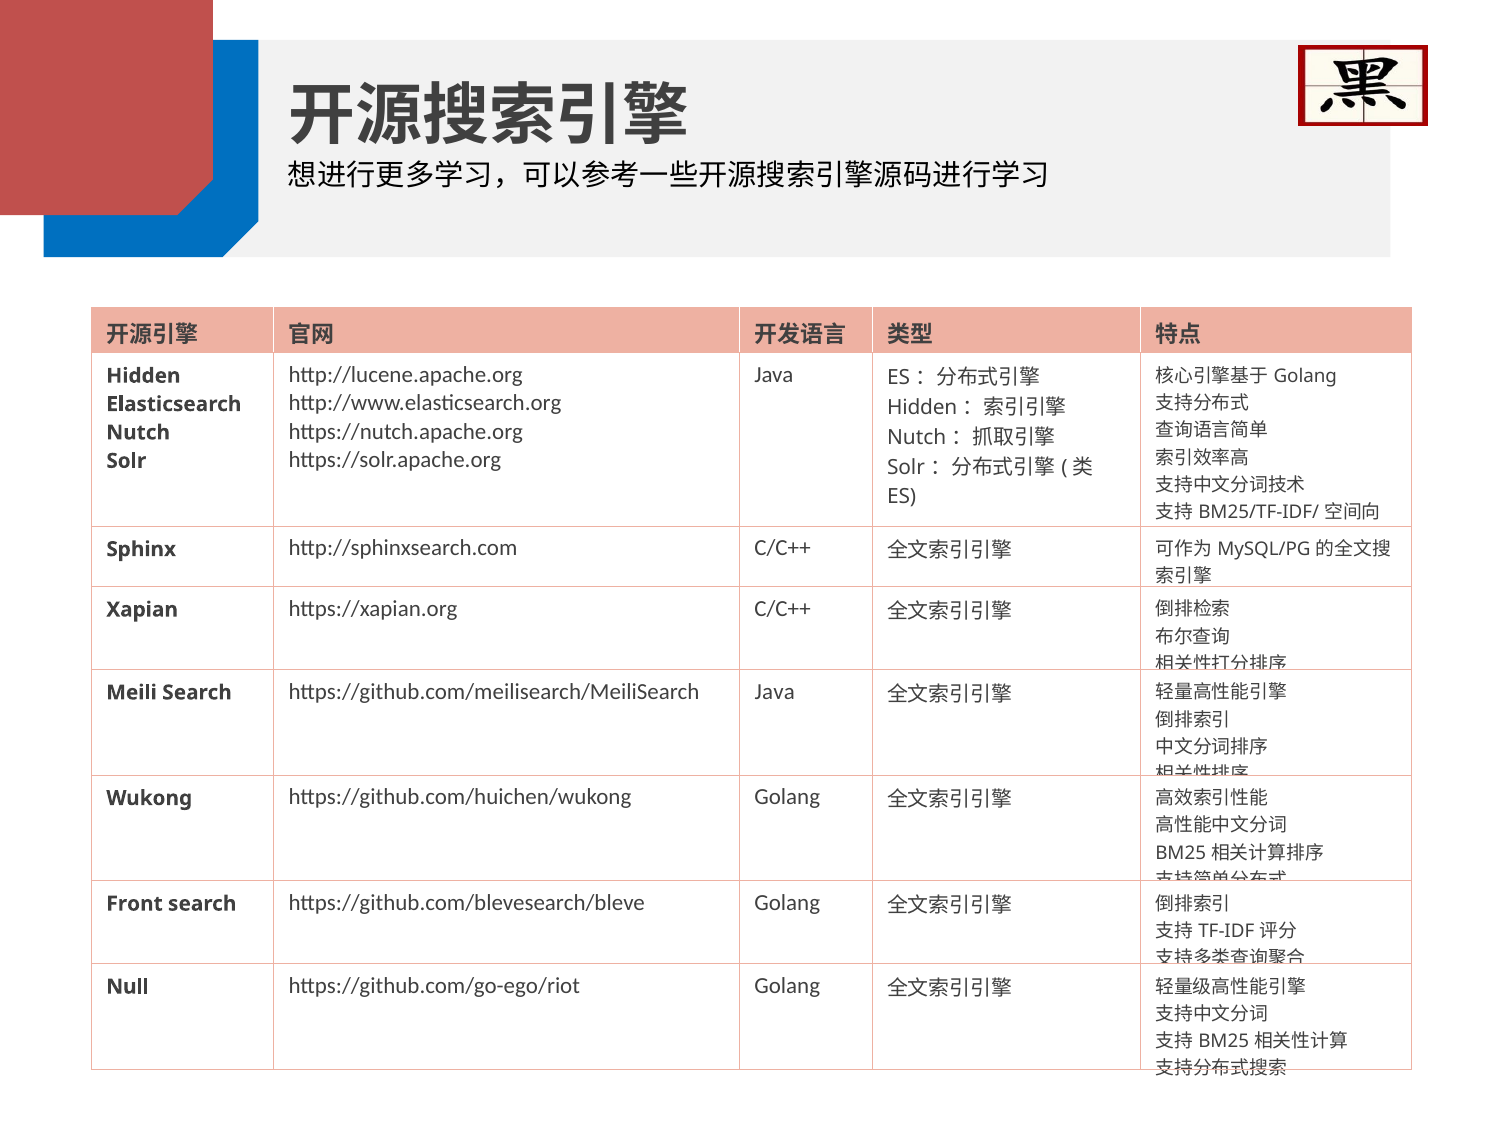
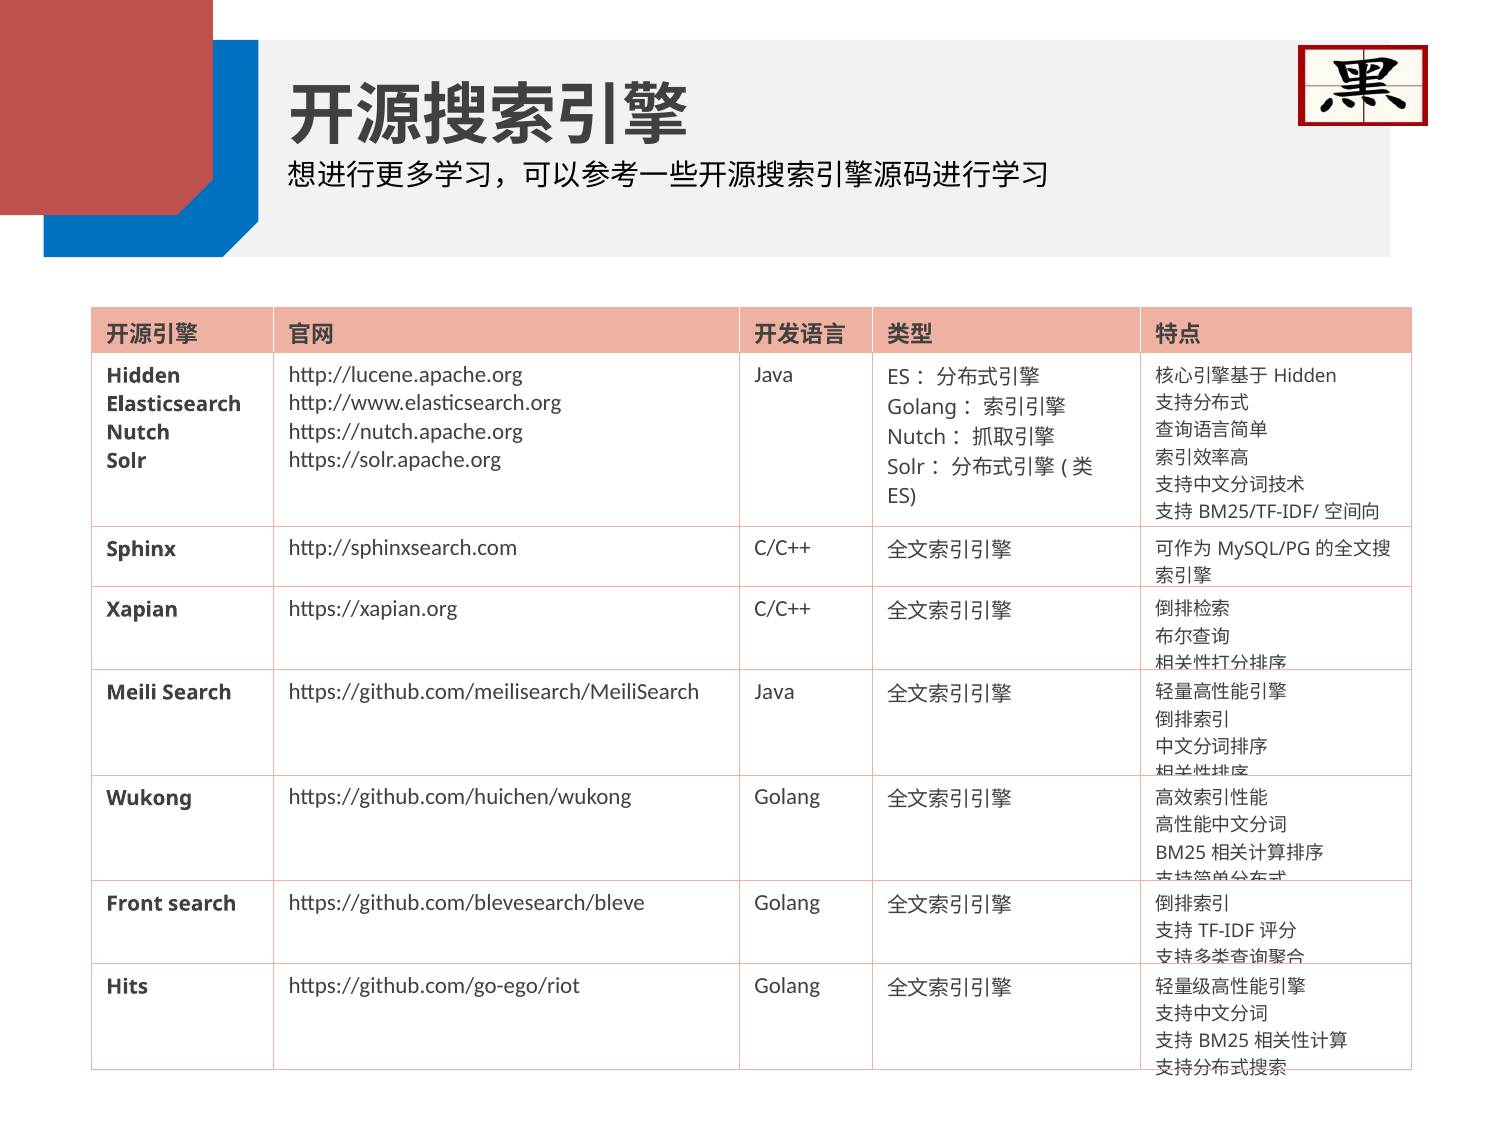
Golang: Golang -> Hidden (1305, 376)
Hidden: Hidden -> Golang (922, 407)
Null: Null -> Hits (127, 986)
